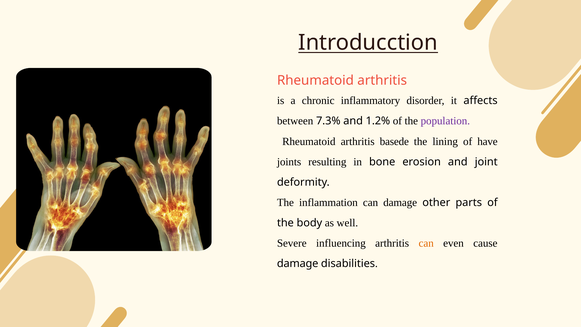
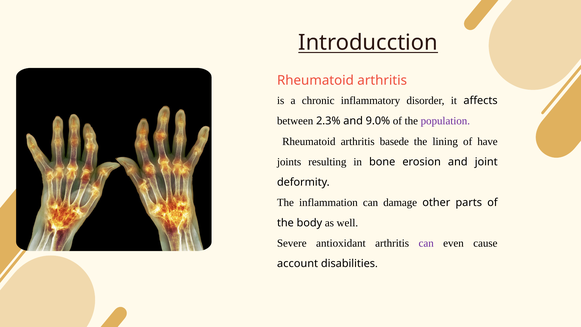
7.3%: 7.3% -> 2.3% (328, 121)
1.2%: 1.2% -> 9.0% (378, 121)
influencing: influencing -> antioxidant (341, 243)
can colour: orange -> purple (426, 243)
damage: damage -> account (298, 264)
